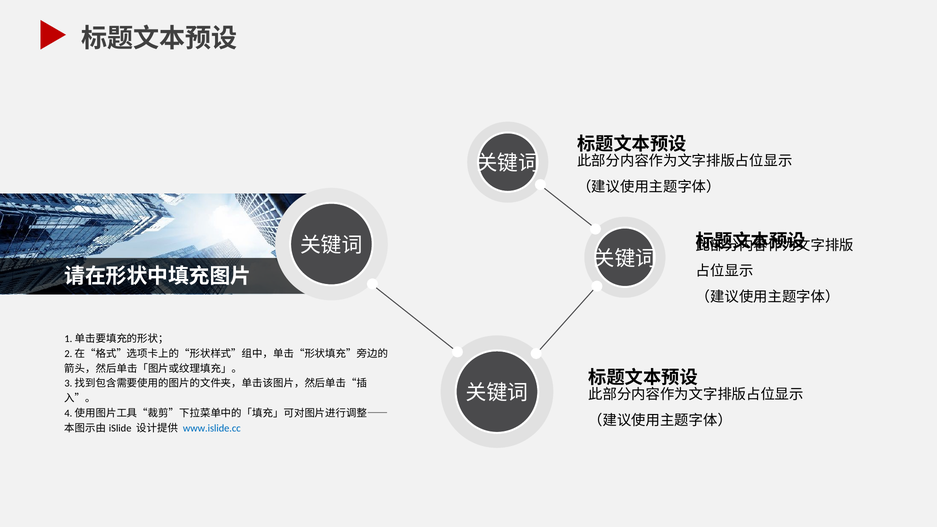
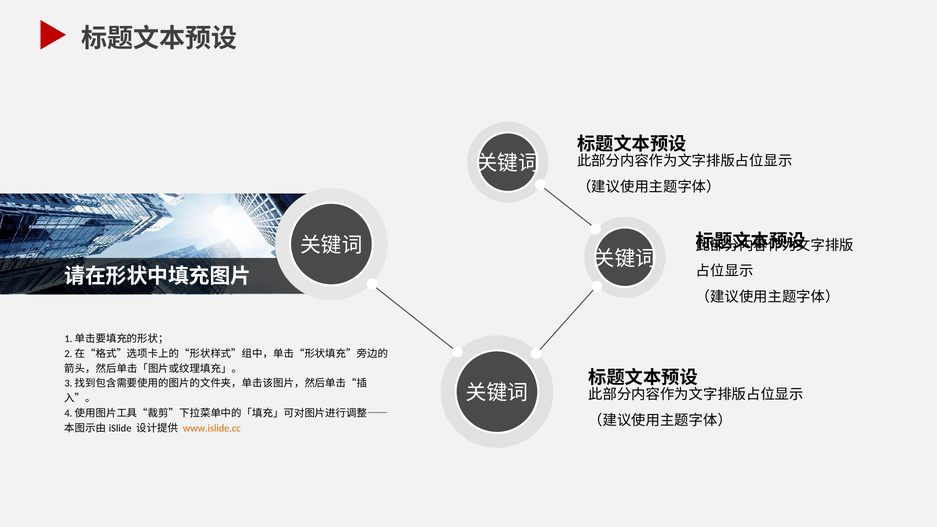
www.islide.cc colour: blue -> orange (212, 428)
